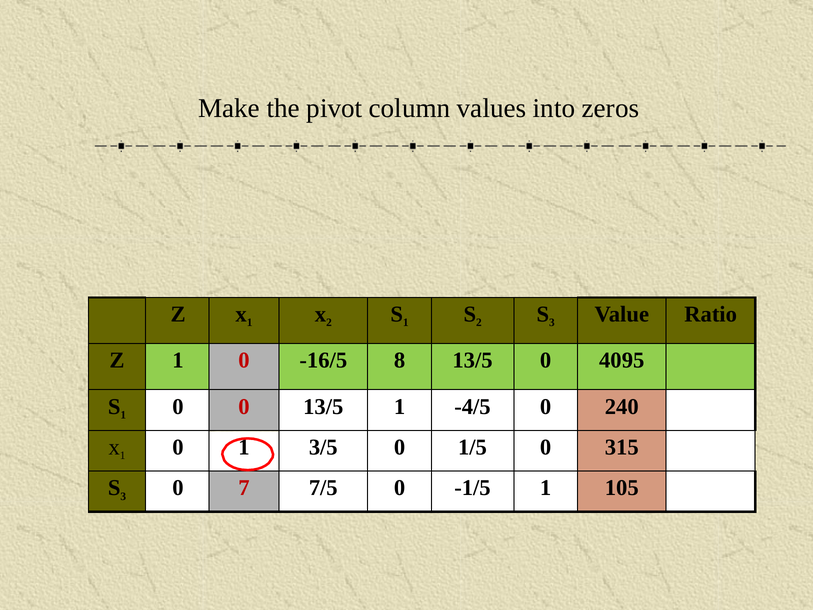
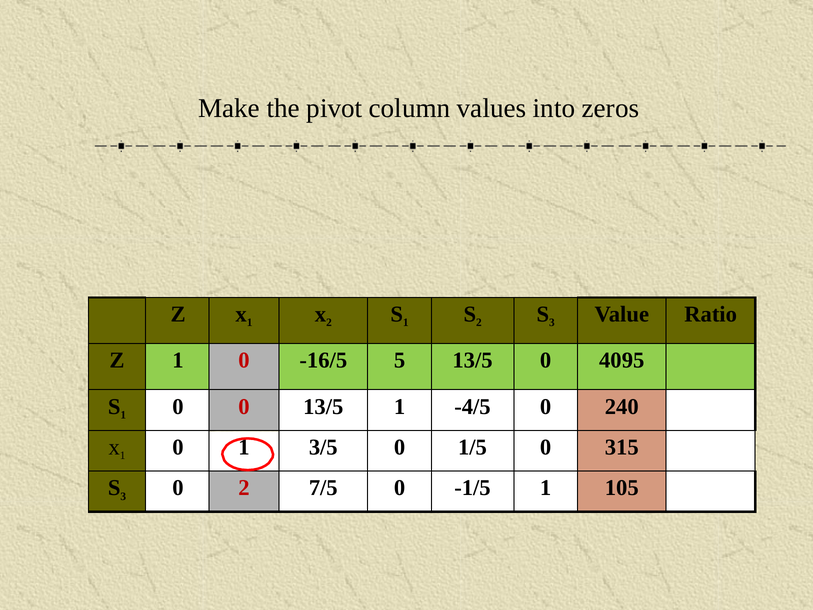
8: 8 -> 5 (400, 360)
0 7: 7 -> 2 (244, 488)
